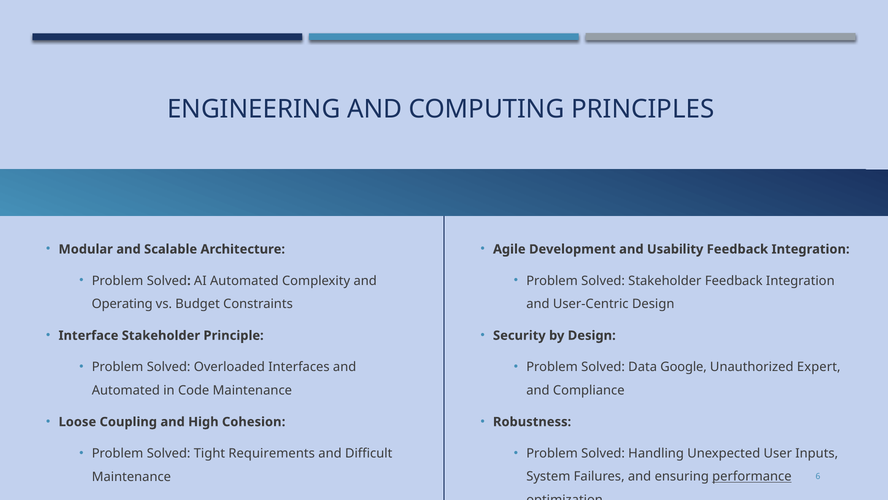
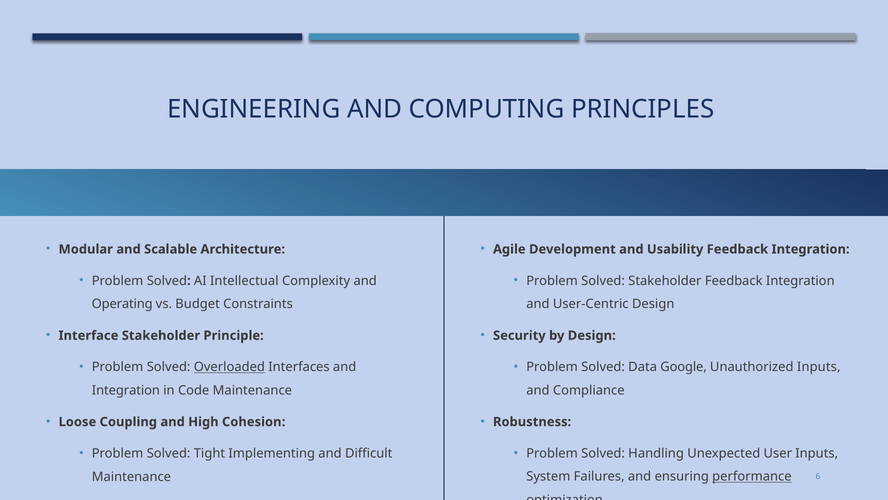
AI Automated: Automated -> Intellectual (244, 280)
Overloaded underline: none -> present (229, 367)
Unauthorized Expert: Expert -> Inputs (819, 367)
Automated: Automated -> Integration (126, 390)
Requirements: Requirements -> Implementing (272, 453)
